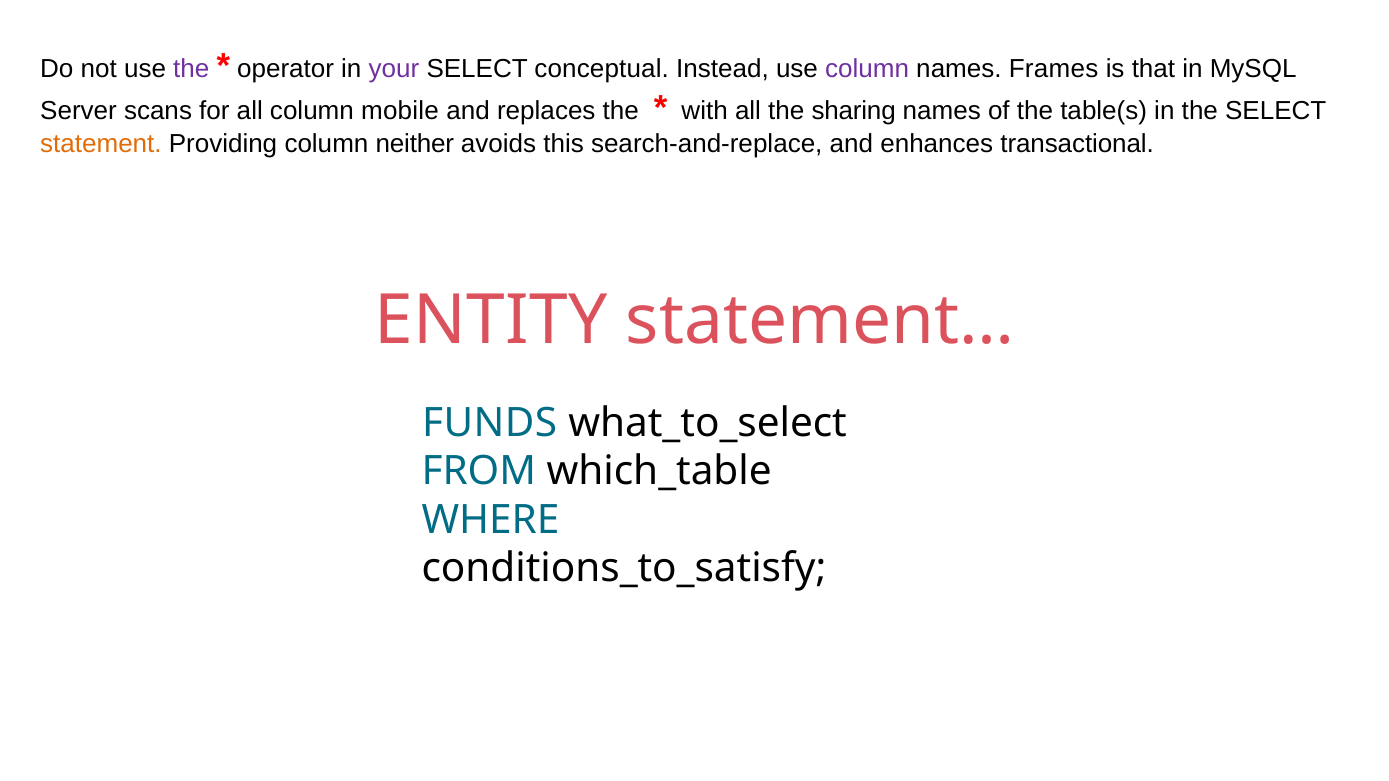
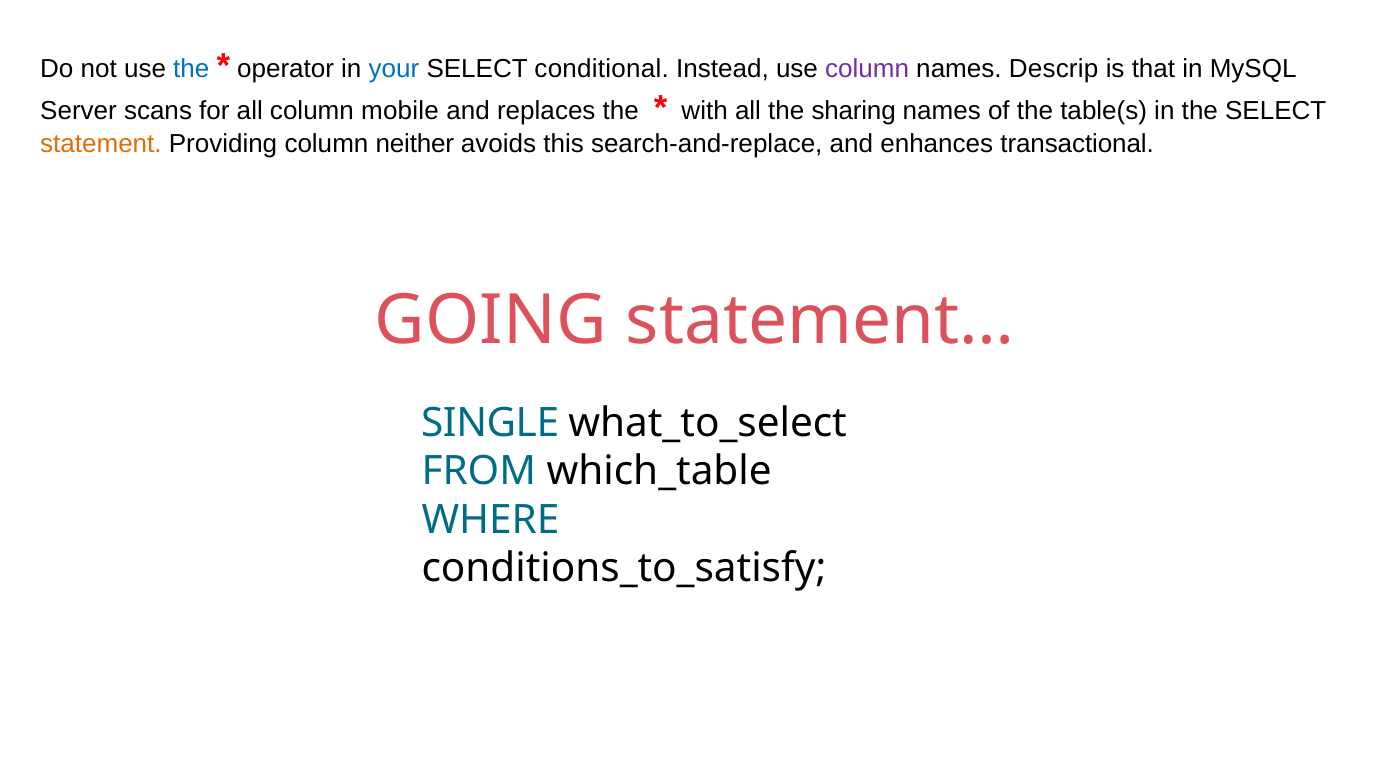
the colour: purple -> blue (191, 69)
your colour: purple -> blue (394, 69)
conceptual: conceptual -> conditional (602, 69)
Frames: Frames -> Descrip (1054, 69)
ENTITY: ENTITY -> GOING (491, 321)
FUNDS: FUNDS -> SINGLE (490, 423)
